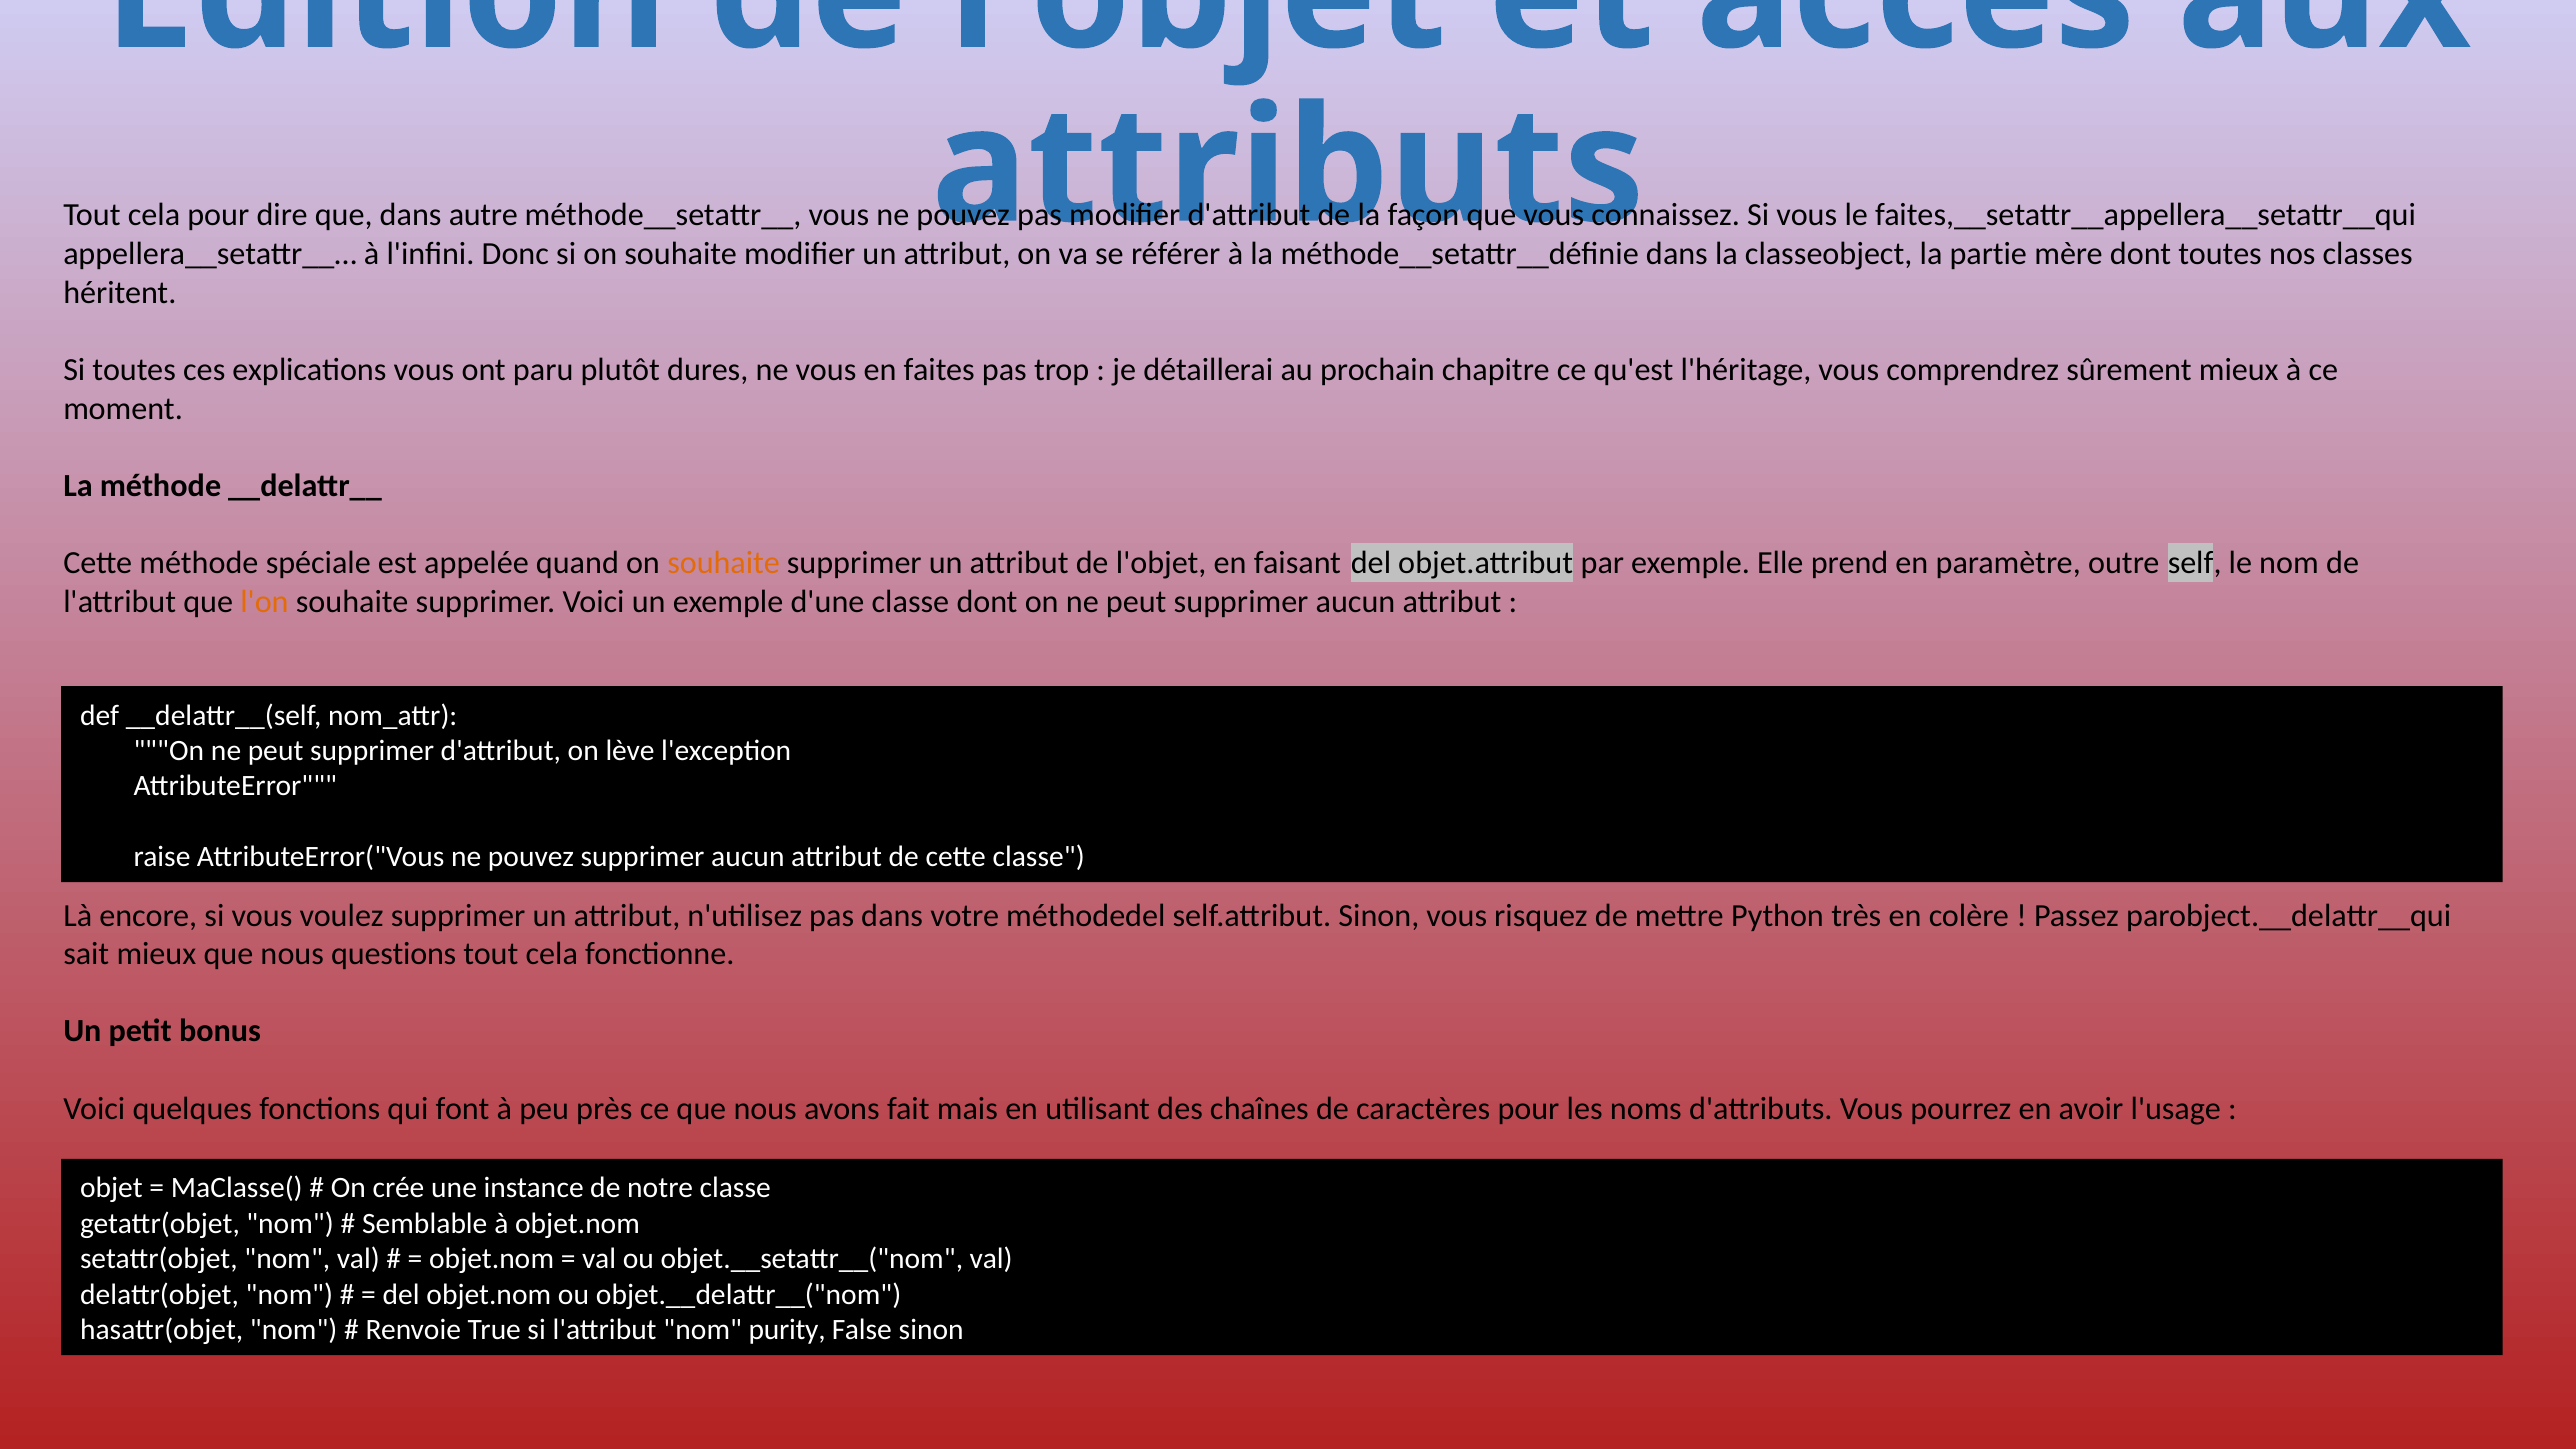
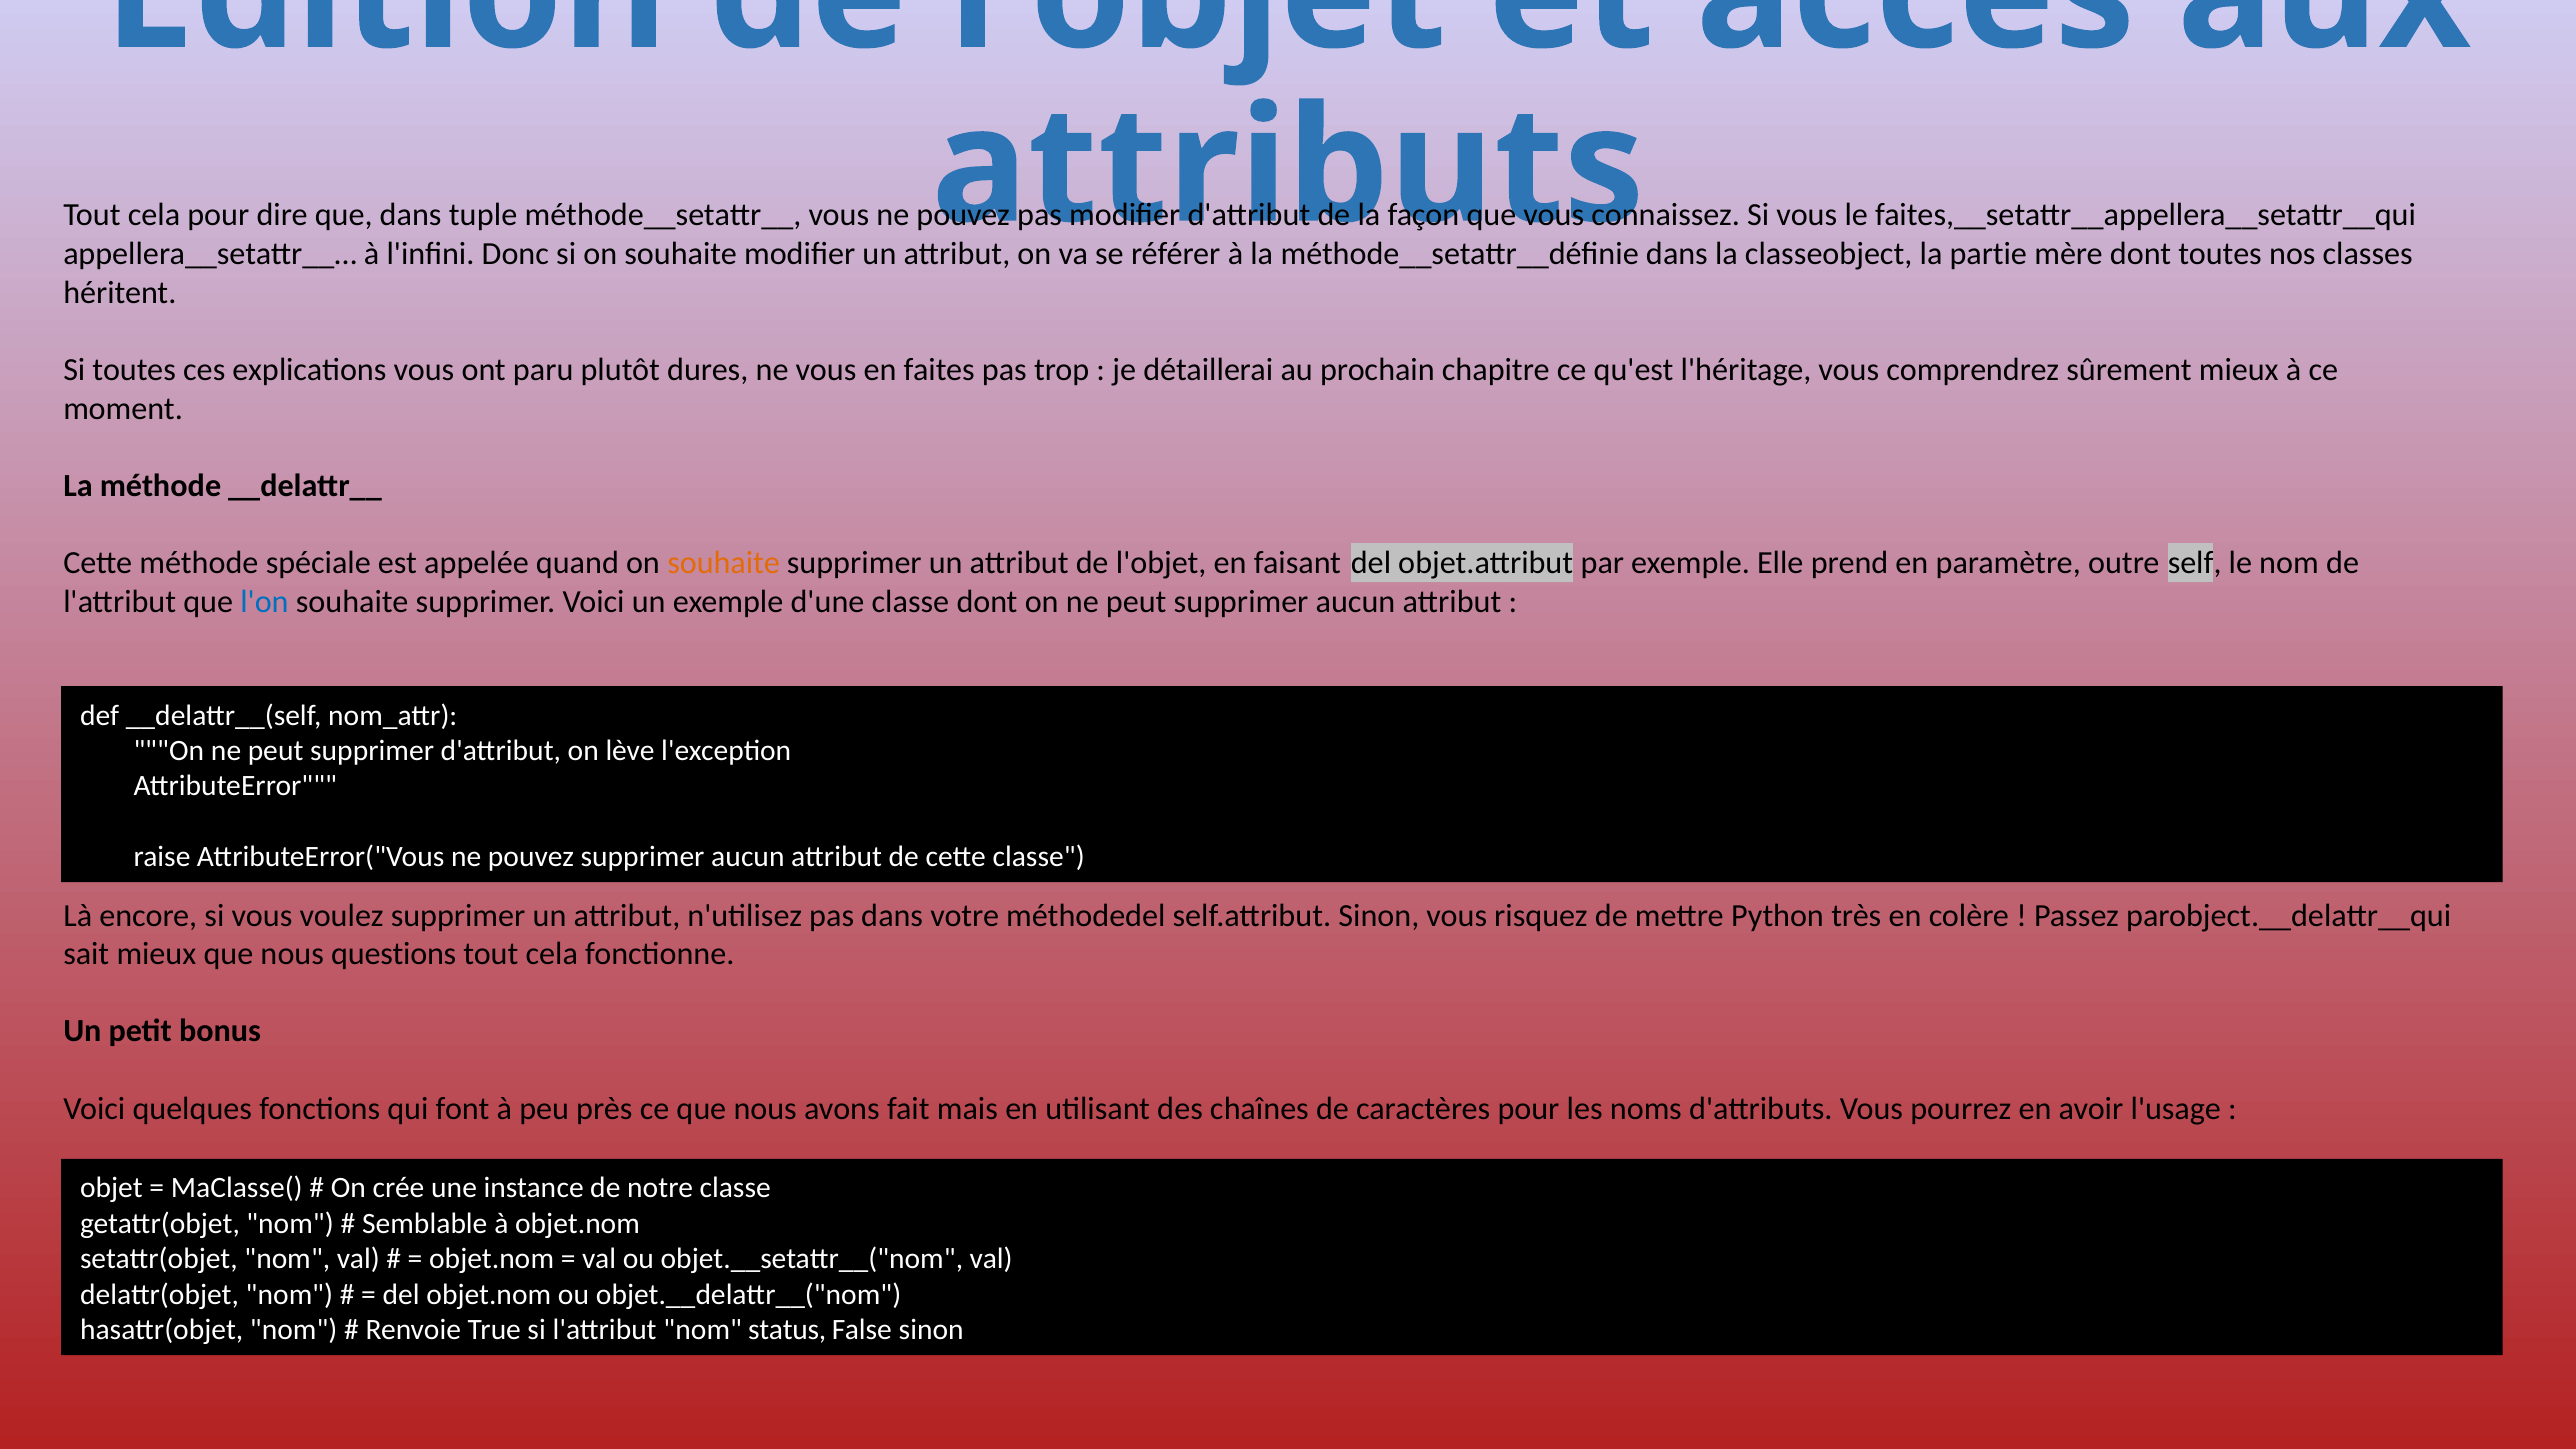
autre: autre -> tuple (483, 215)
l'on colour: orange -> blue (264, 602)
purity: purity -> status (787, 1330)
